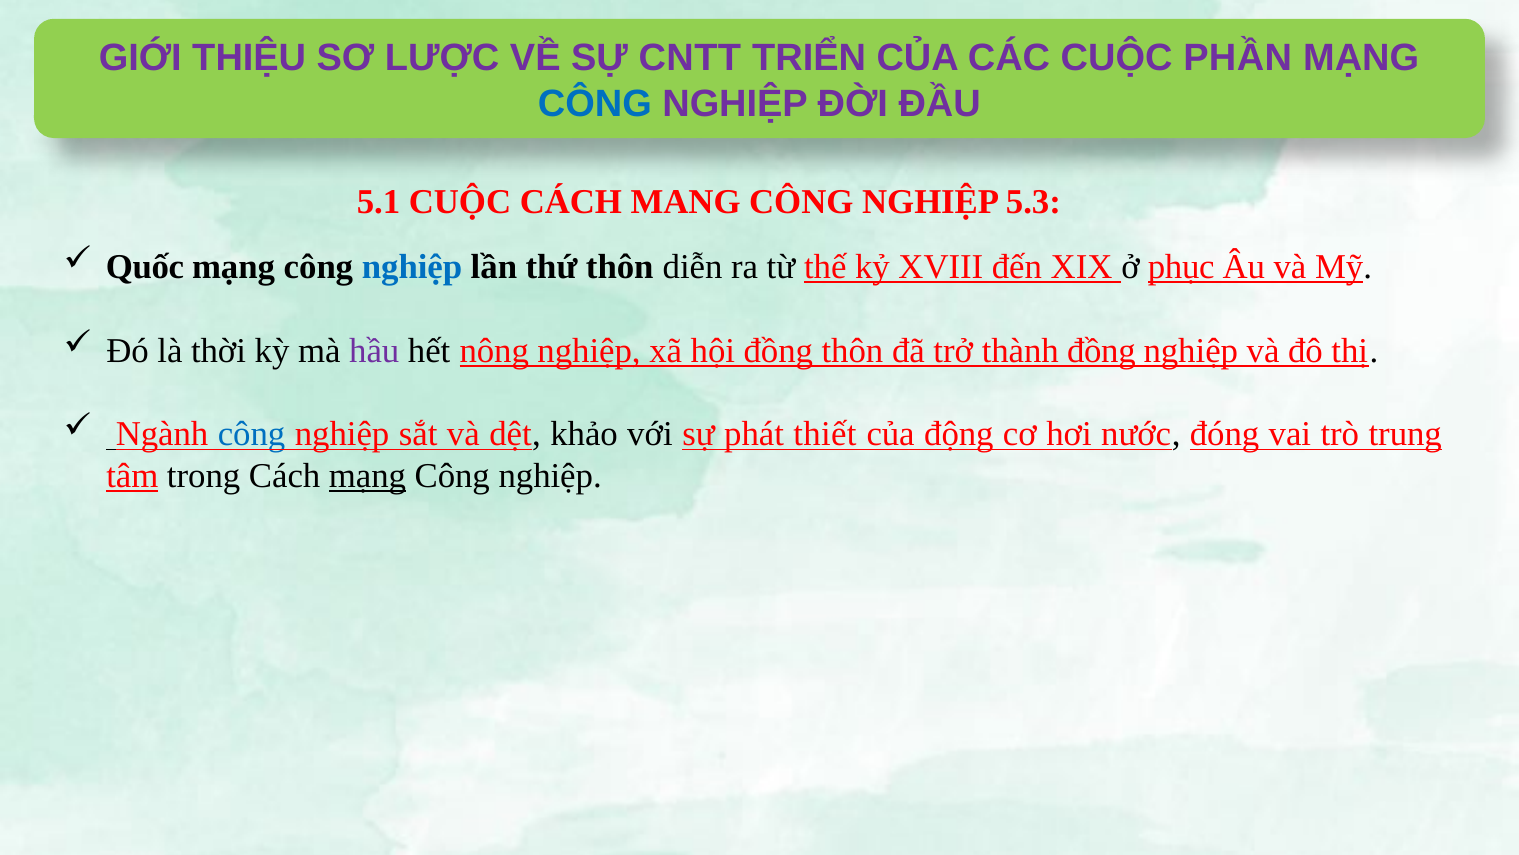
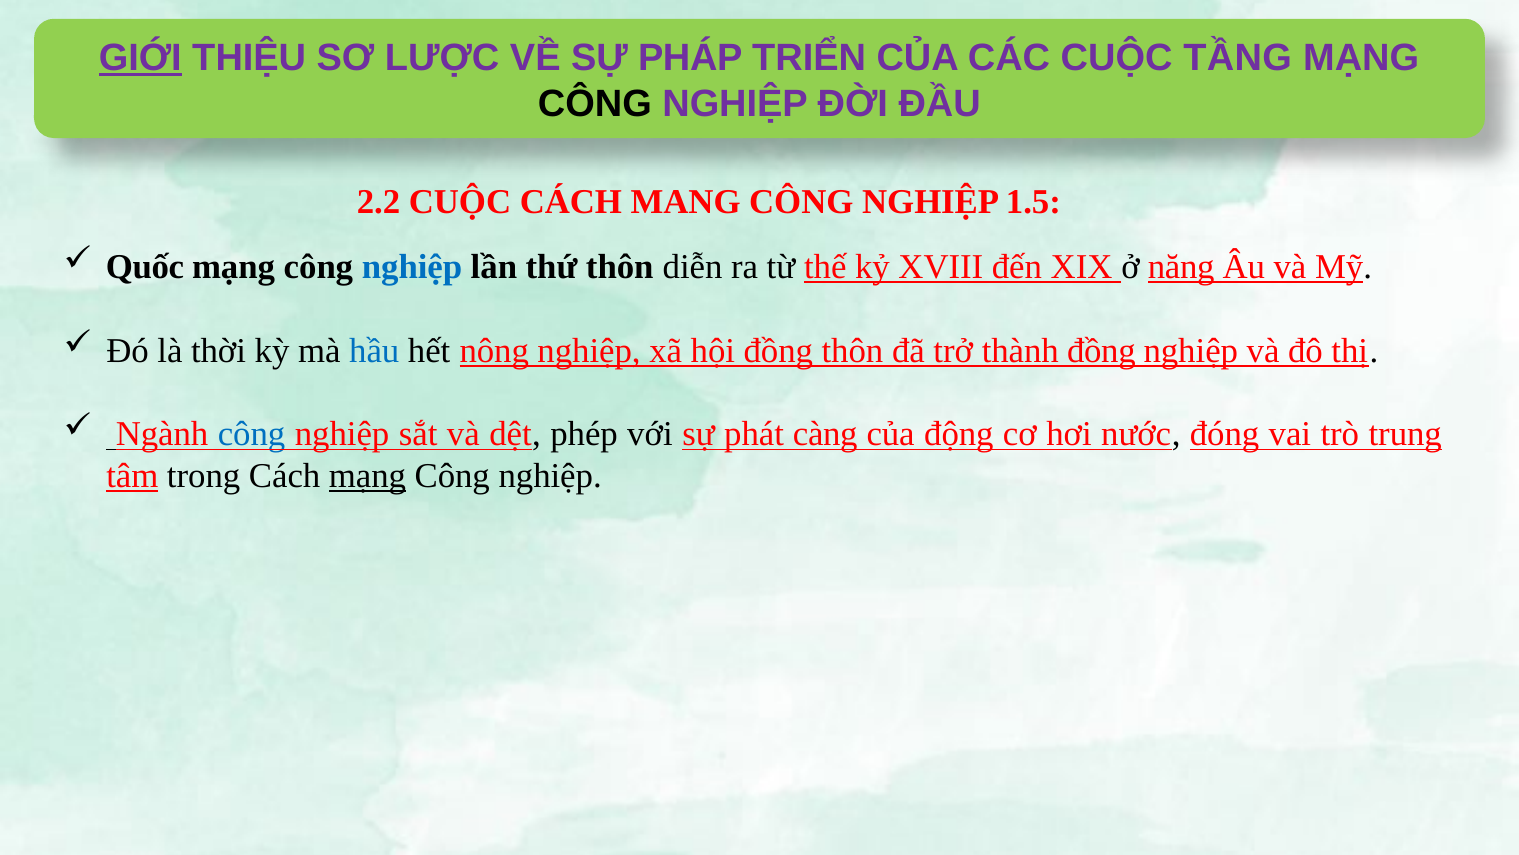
GIỚI underline: none -> present (140, 58)
CNTT: CNTT -> PHÁP (690, 58)
PHẦN: PHẦN -> TẦNG (1238, 58)
CÔNG colour: blue -> black (595, 104)
5.1: 5.1 -> 2.2 (379, 202)
5.3: 5.3 -> 1.5 (1033, 202)
phục: phục -> năng (1181, 267)
hầu colour: purple -> blue (374, 350)
khảo: khảo -> phép (584, 434)
thiết: thiết -> càng (825, 434)
